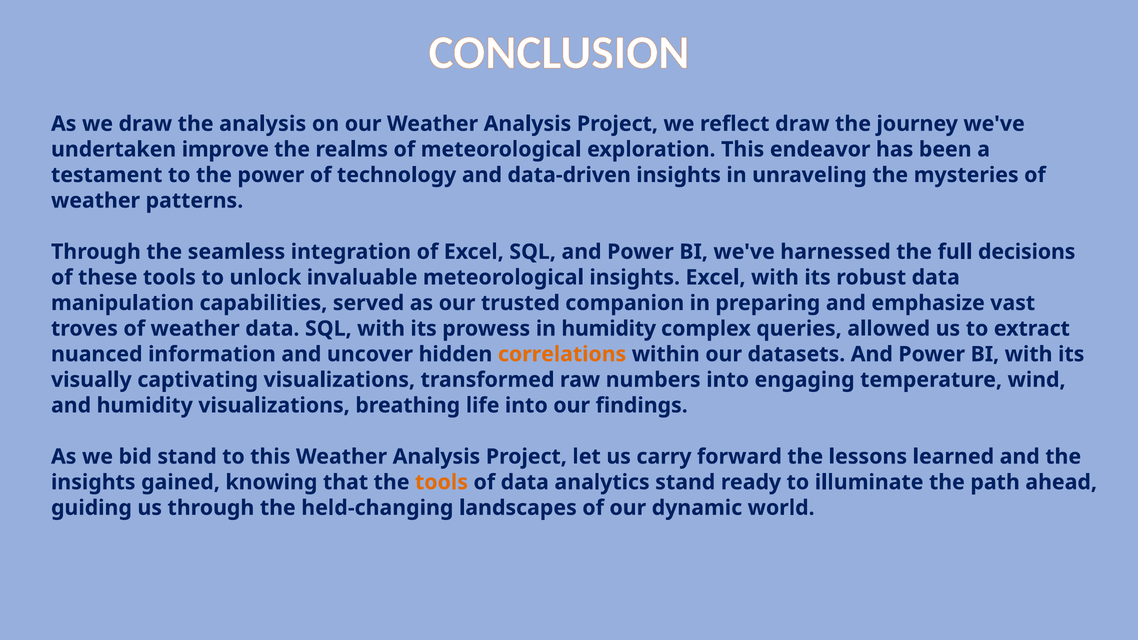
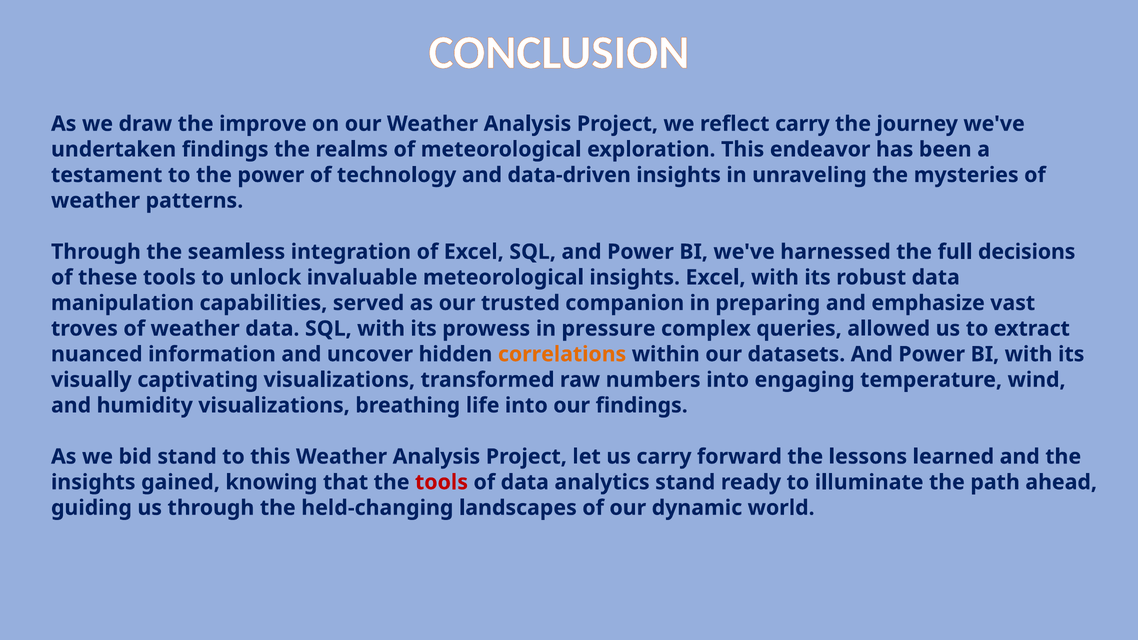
the analysis: analysis -> improve (263, 124)
reflect draw: draw -> carry (802, 124)
undertaken improve: improve -> findings (225, 149)
in humidity: humidity -> pressure (609, 329)
tools colour: orange -> red (441, 482)
